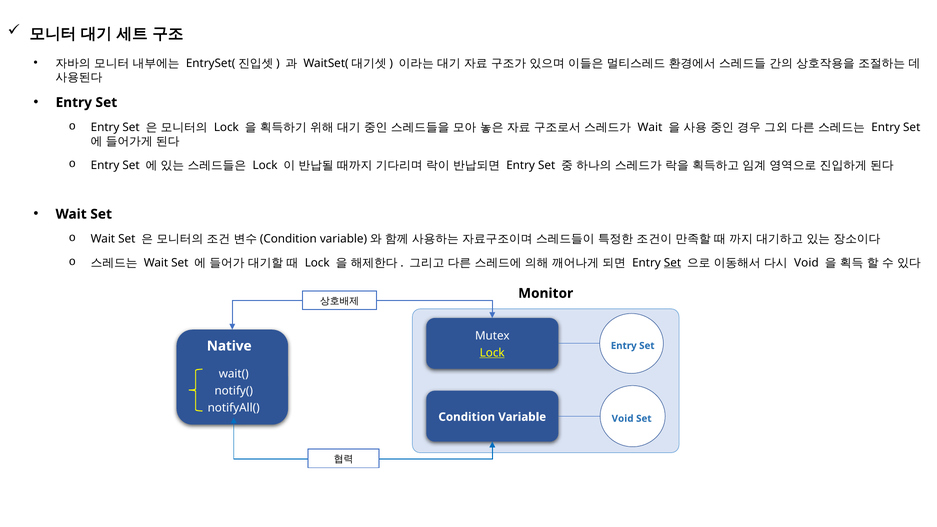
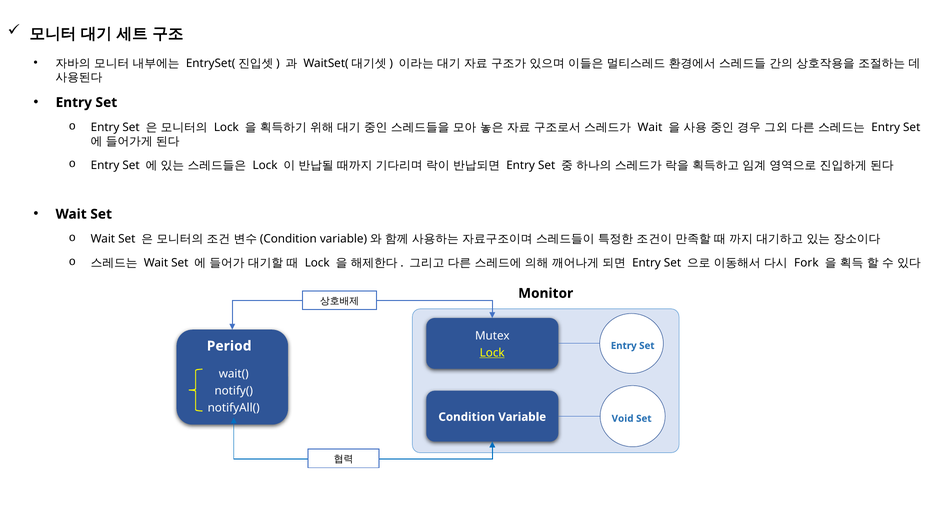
Set underline: present -> none (672, 263)
Void: Void -> Fork (806, 263)
Native: Native -> Period (229, 346)
